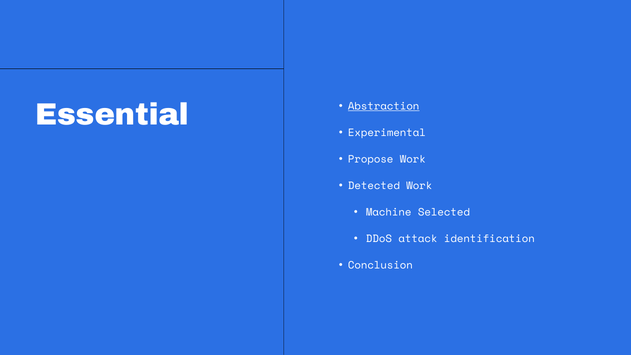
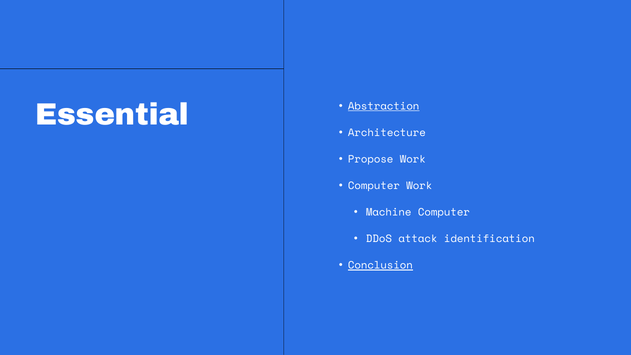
Experimental: Experimental -> Architecture (387, 133)
Detected: Detected -> Computer (374, 186)
Machine Selected: Selected -> Computer (444, 212)
Conclusion underline: none -> present (380, 265)
